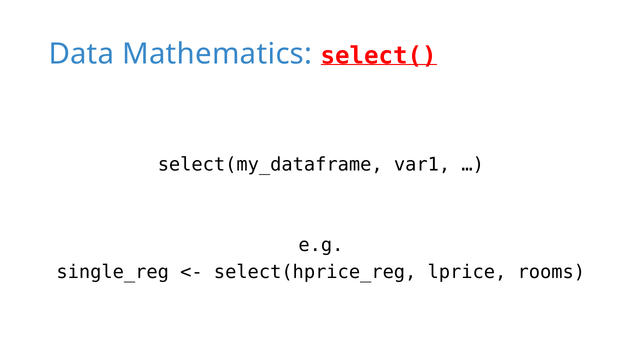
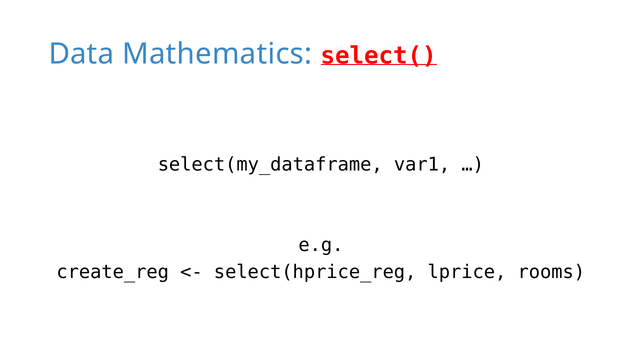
single_reg: single_reg -> create_reg (113, 272)
